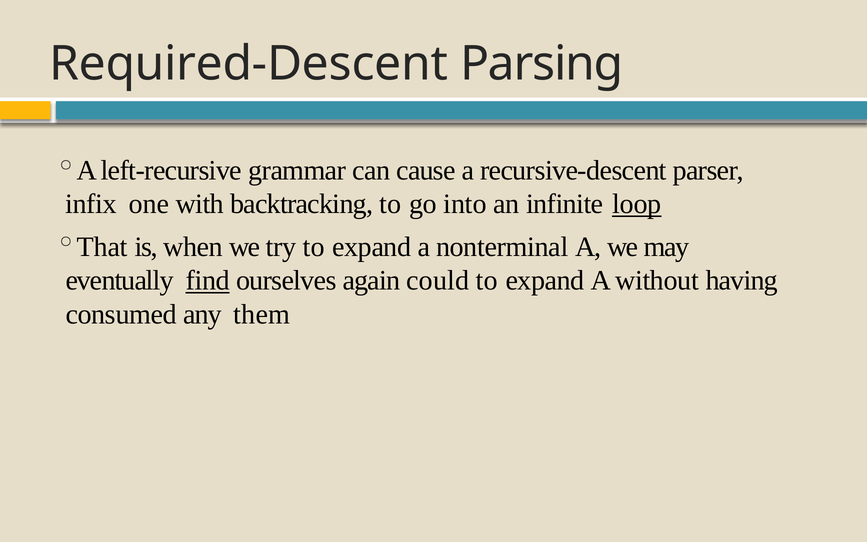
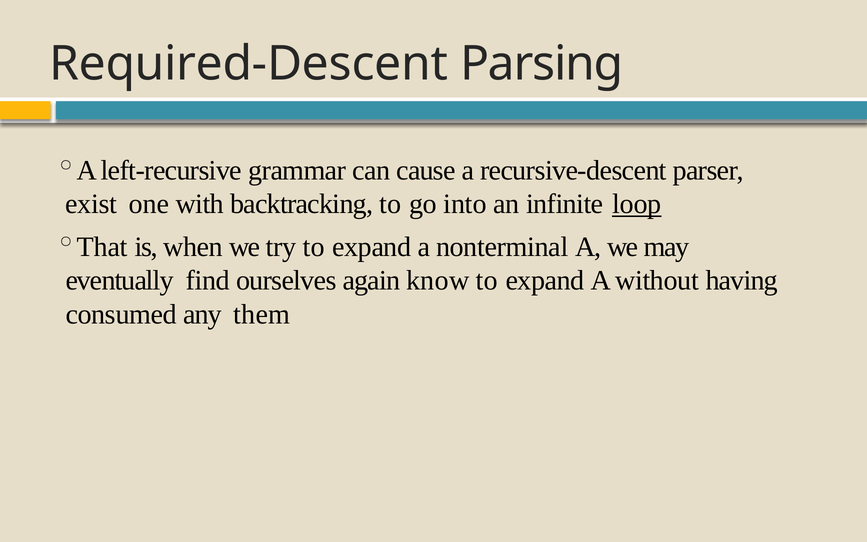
infix: infix -> exist (91, 204)
find underline: present -> none (208, 281)
could: could -> know (438, 281)
